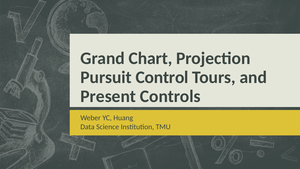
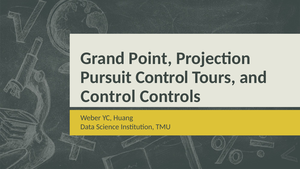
Chart: Chart -> Point (150, 58)
Present: Present -> Control (108, 96)
